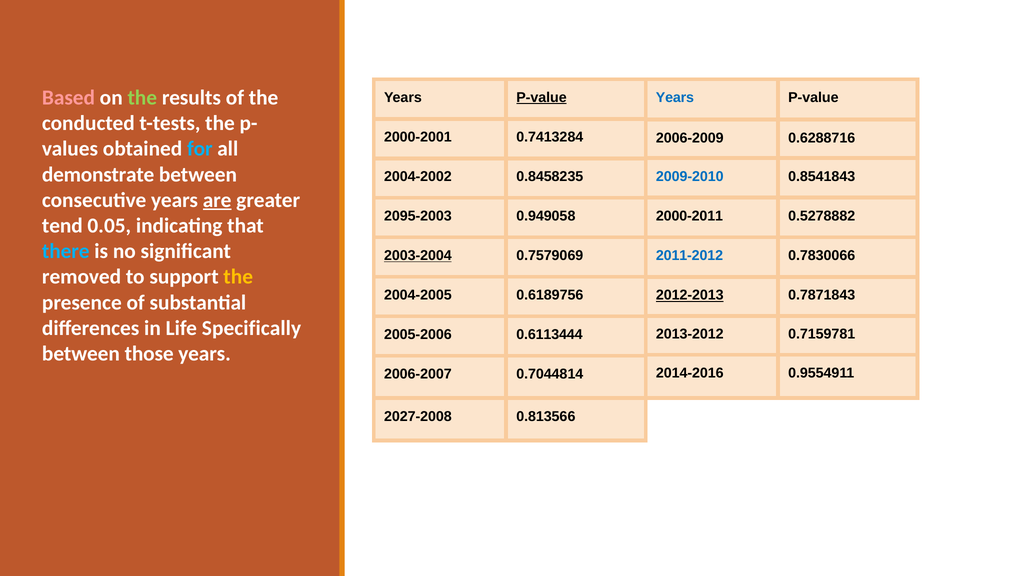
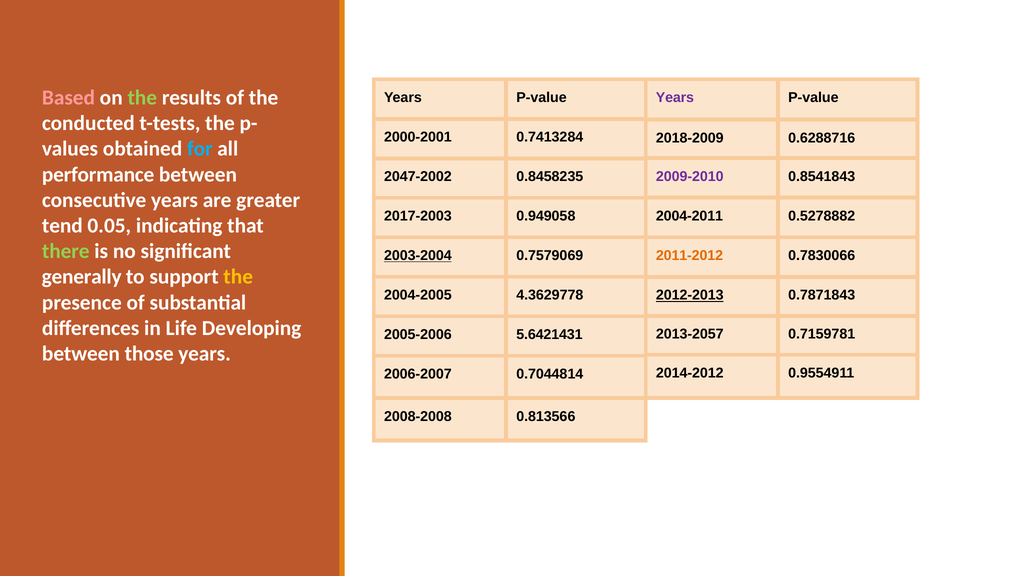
P-value underline: present -> none (541, 98)
Years colour: blue -> purple (675, 98)
2006-2009: 2006-2009 -> 2018-2009 (690, 138)
demonstrate: demonstrate -> performance (98, 175)
2009-2010 colour: blue -> purple (690, 176)
2004-2002: 2004-2002 -> 2047-2002 (418, 177)
are underline: present -> none (217, 200)
2000-2011: 2000-2011 -> 2004-2011 (689, 216)
2095-2003: 2095-2003 -> 2017-2003 (418, 216)
there colour: light blue -> light green (66, 251)
2011-2012 colour: blue -> orange (689, 256)
removed: removed -> generally (82, 277)
0.6189756: 0.6189756 -> 4.3629778 (550, 295)
Specifically: Specifically -> Developing (252, 328)
2013-2012: 2013-2012 -> 2013-2057 (690, 334)
0.6113444: 0.6113444 -> 5.6421431 (549, 335)
2014-2016: 2014-2016 -> 2014-2012 (690, 373)
2027-2008: 2027-2008 -> 2008-2008 (418, 416)
